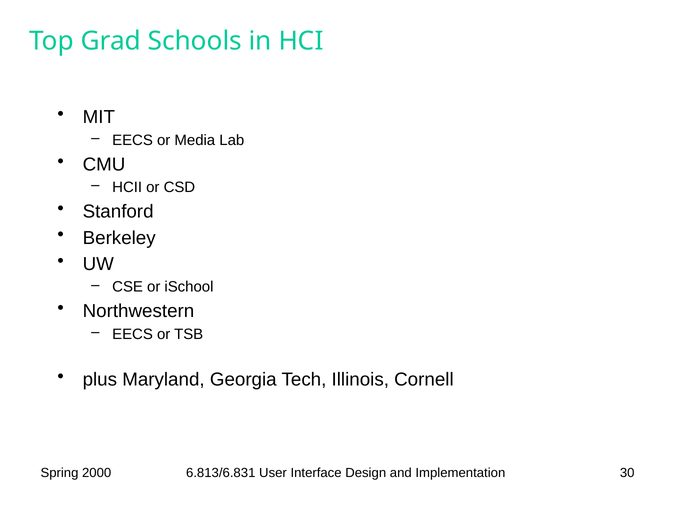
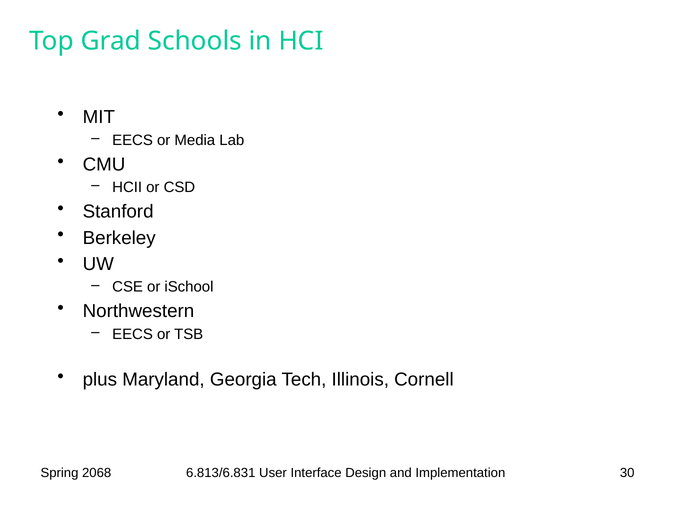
2000: 2000 -> 2068 (97, 473)
